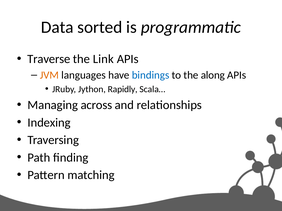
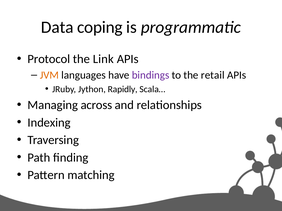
sorted: sorted -> coping (100, 27)
Traverse: Traverse -> Protocol (49, 59)
bindings colour: blue -> purple (151, 75)
along: along -> retail (213, 75)
